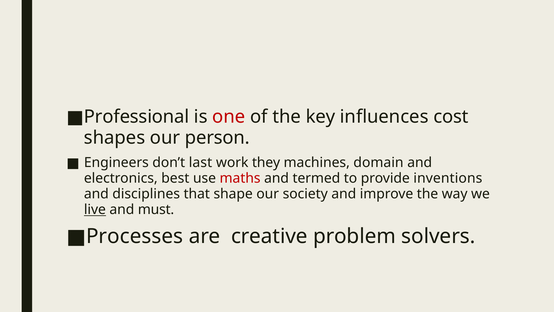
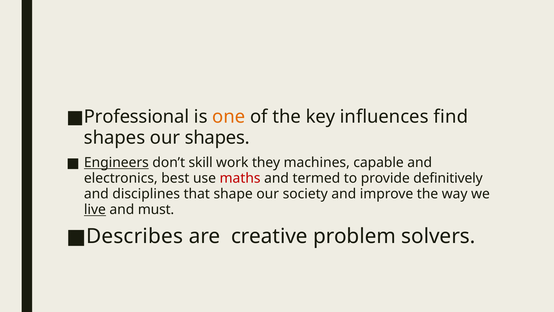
one colour: red -> orange (229, 117)
cost: cost -> find (451, 117)
our person: person -> shapes (217, 137)
Engineers underline: none -> present (116, 163)
last: last -> skill (201, 163)
domain: domain -> capable (379, 163)
inventions: inventions -> definitively (448, 178)
Processes: Processes -> Describes (135, 236)
